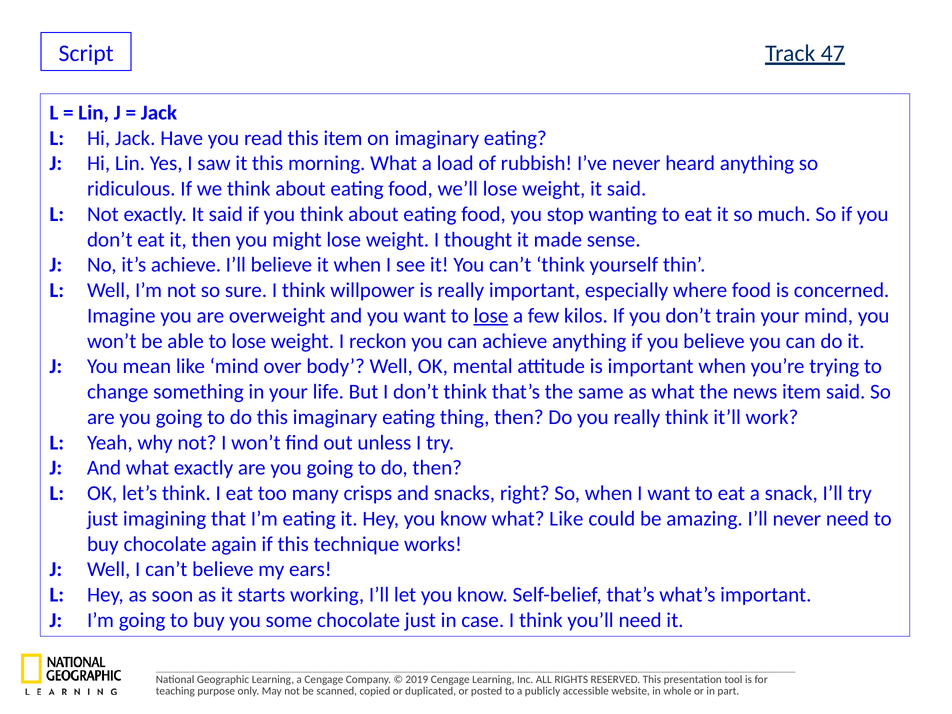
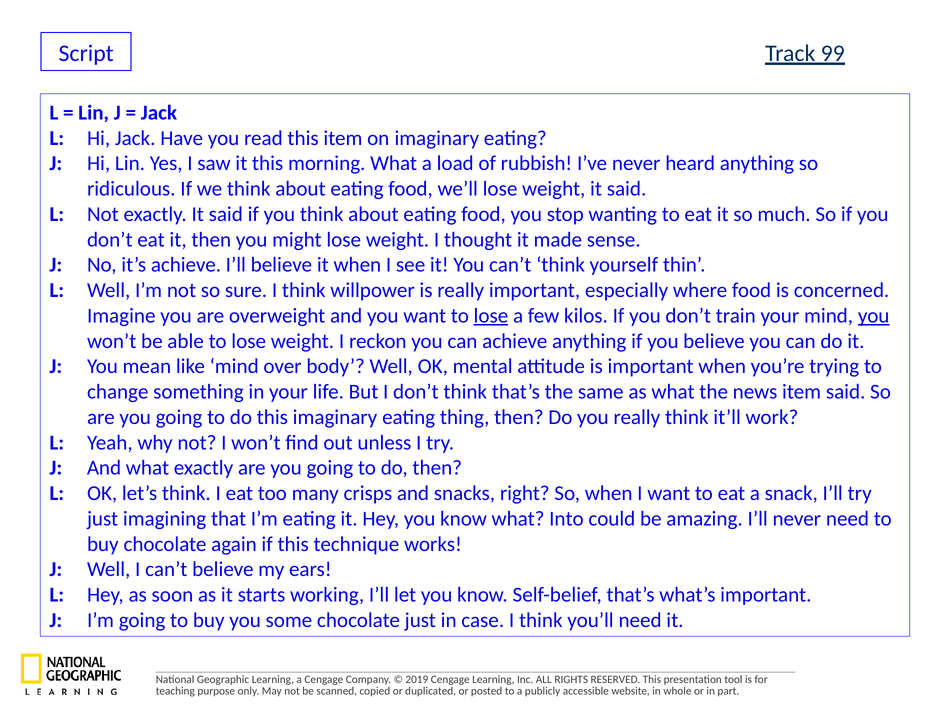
47: 47 -> 99 (833, 53)
you underline: none -> present (874, 316)
what Like: Like -> Into (566, 519)
